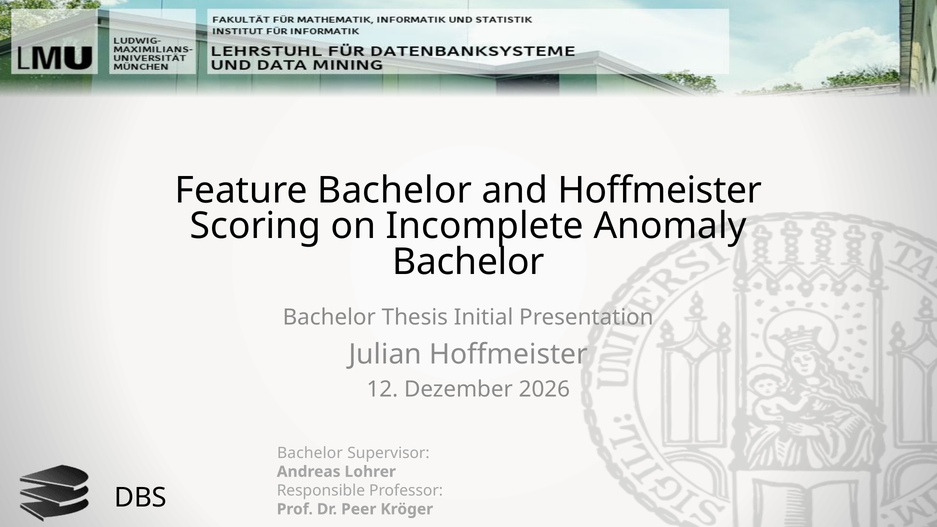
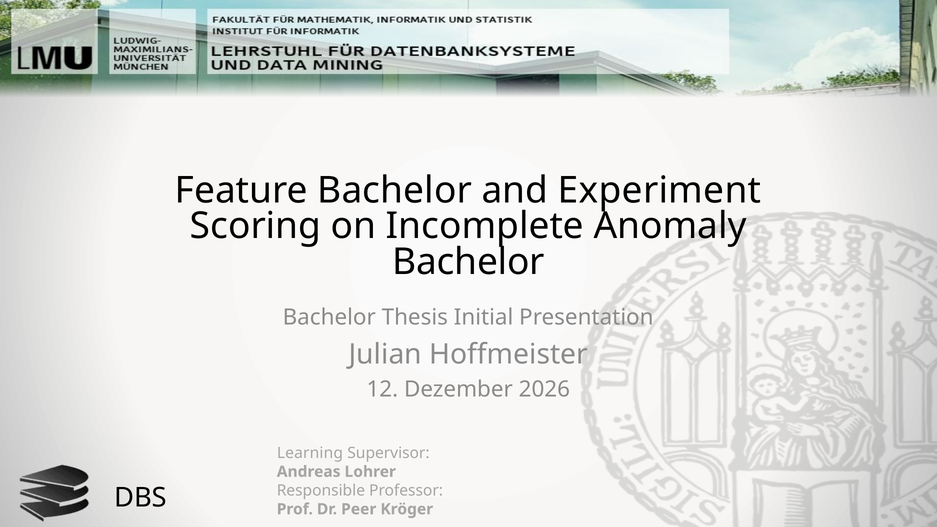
and Hoffmeister: Hoffmeister -> Experiment (660, 191)
Bachelor: Bachelor -> Learning (310, 453)
